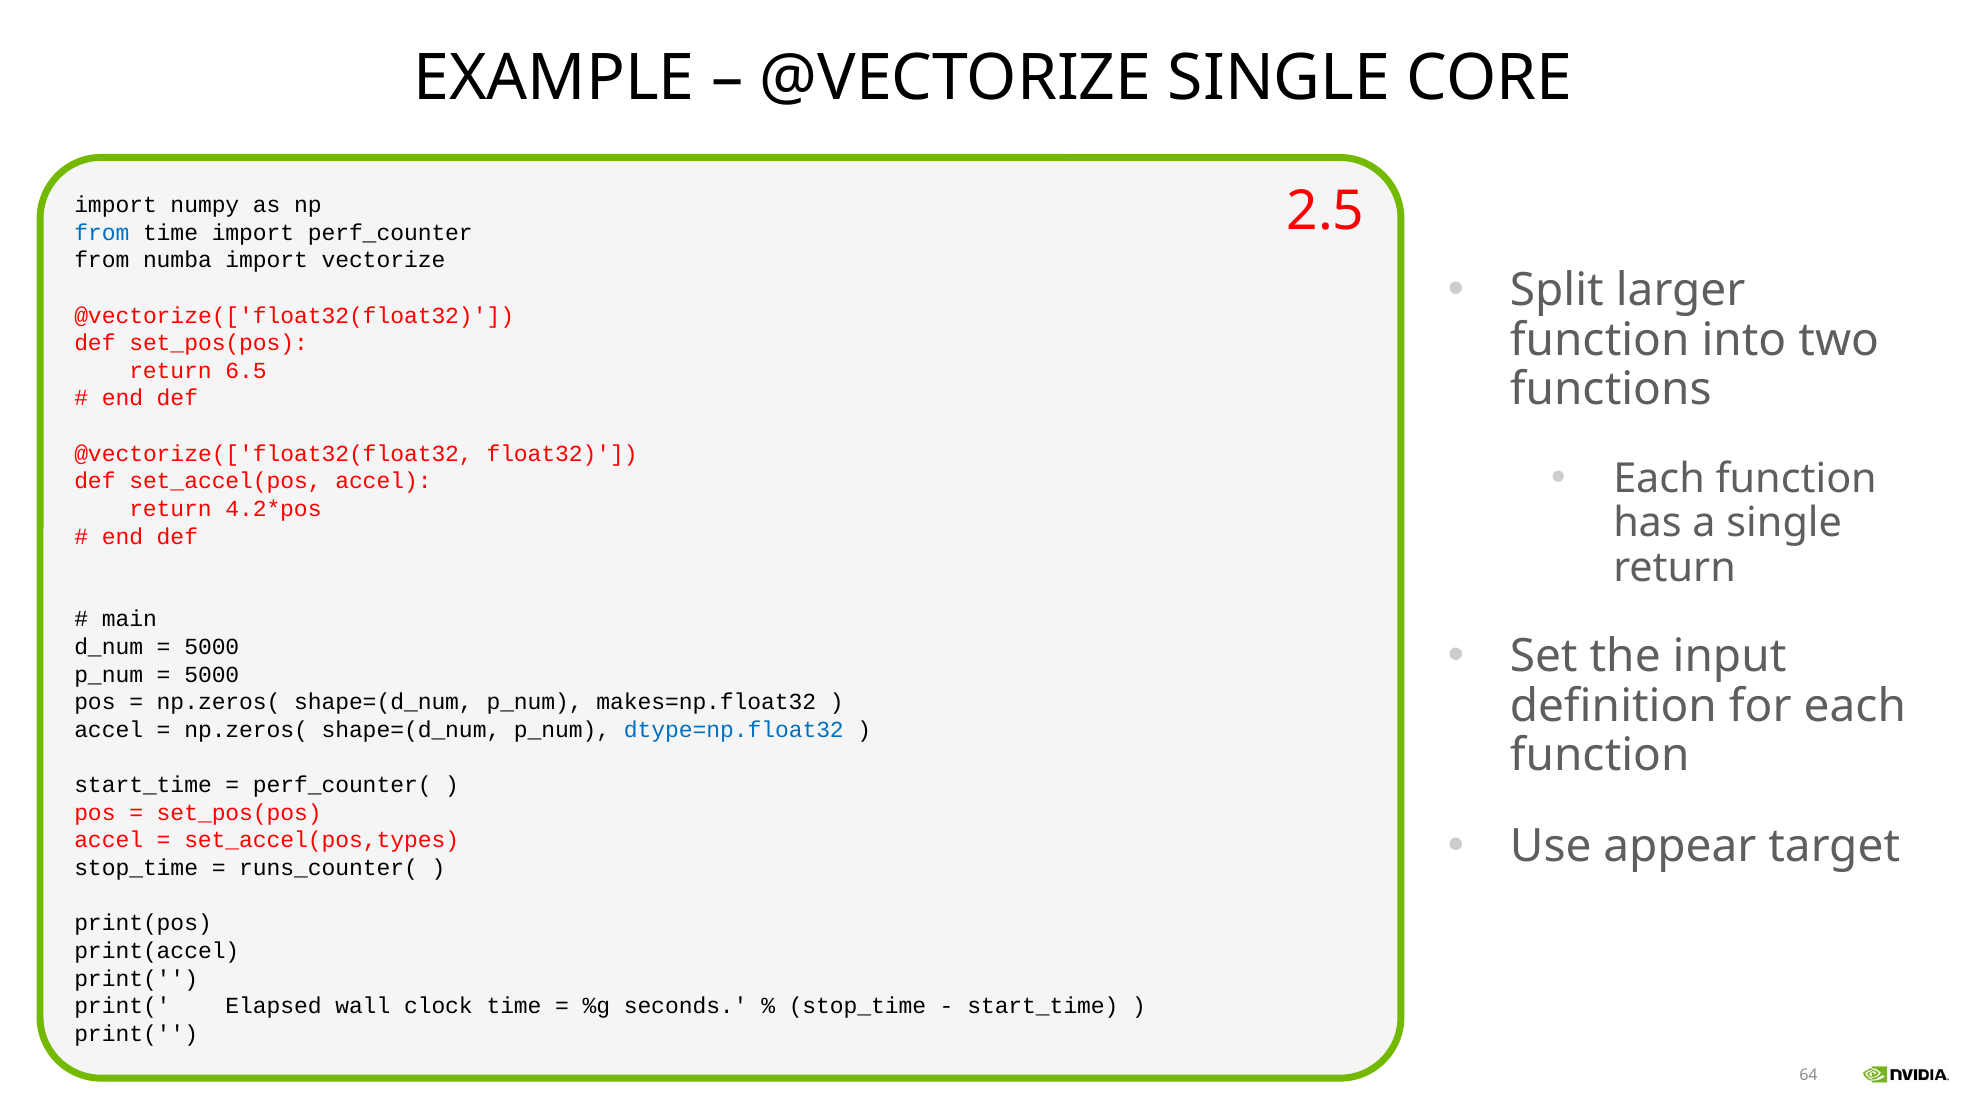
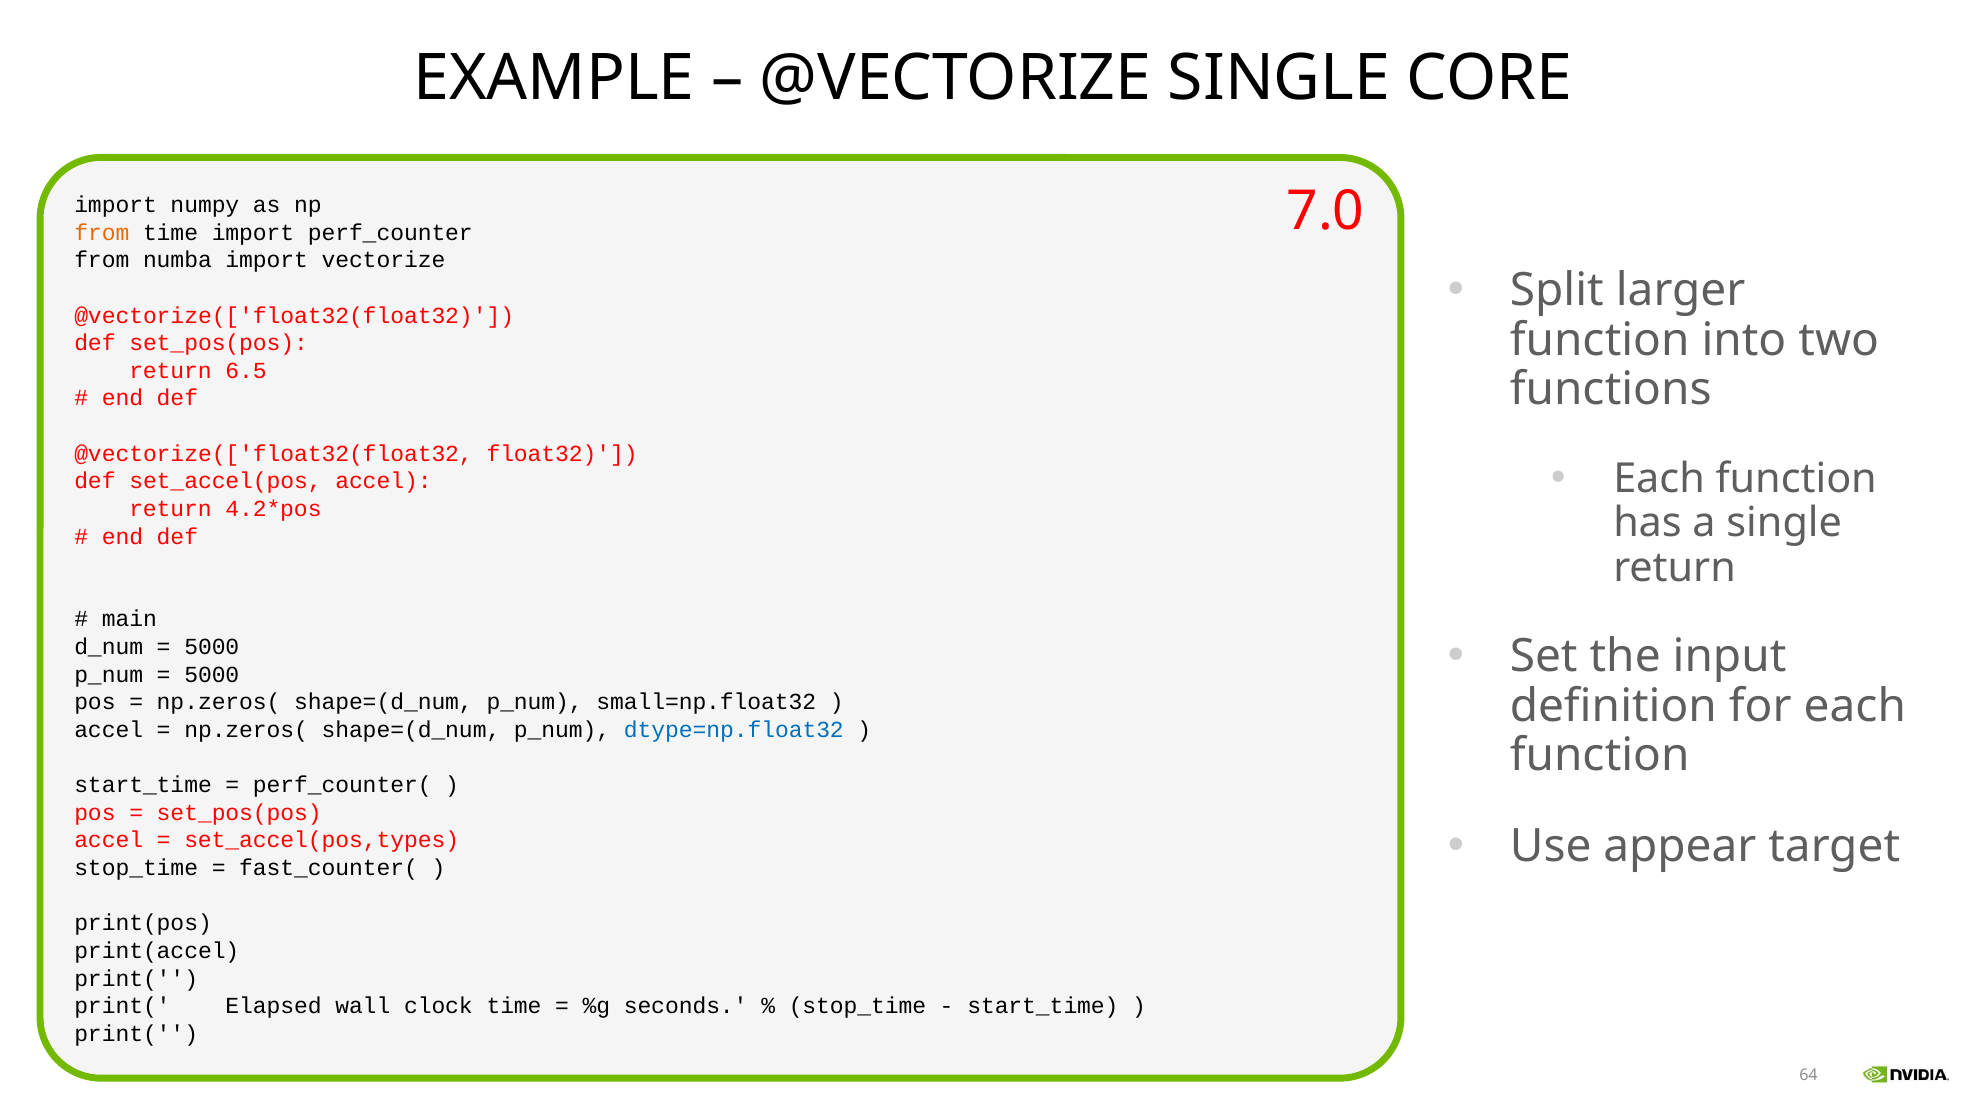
2.5: 2.5 -> 7.0 (1325, 212)
from colour: blue -> orange (102, 233)
makes=np.float32: makes=np.float32 -> small=np.float32 (706, 702)
runs_counter(: runs_counter( -> fast_counter( (329, 868)
